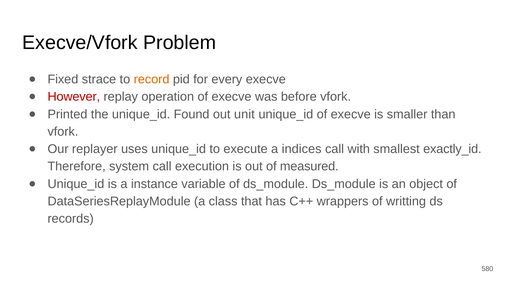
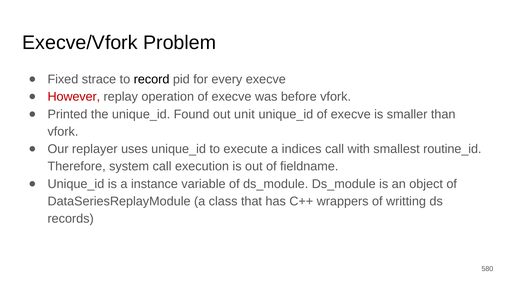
record colour: orange -> black (152, 79)
exactly_id: exactly_id -> routine_id (452, 149)
measured: measured -> fieldname (309, 167)
